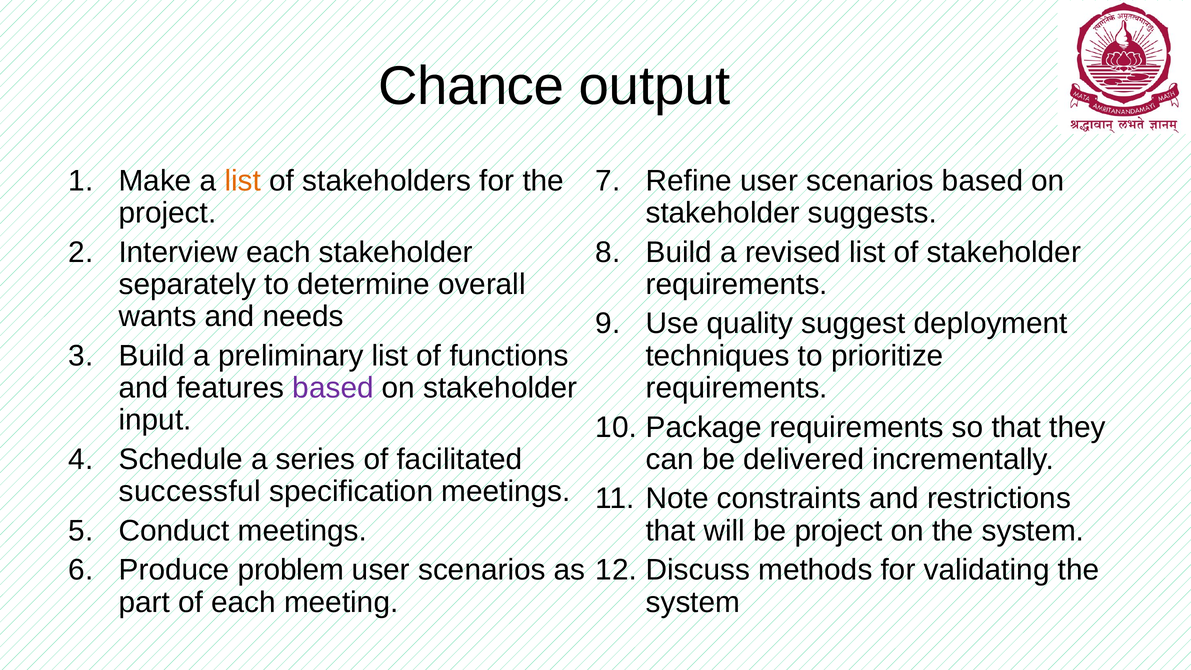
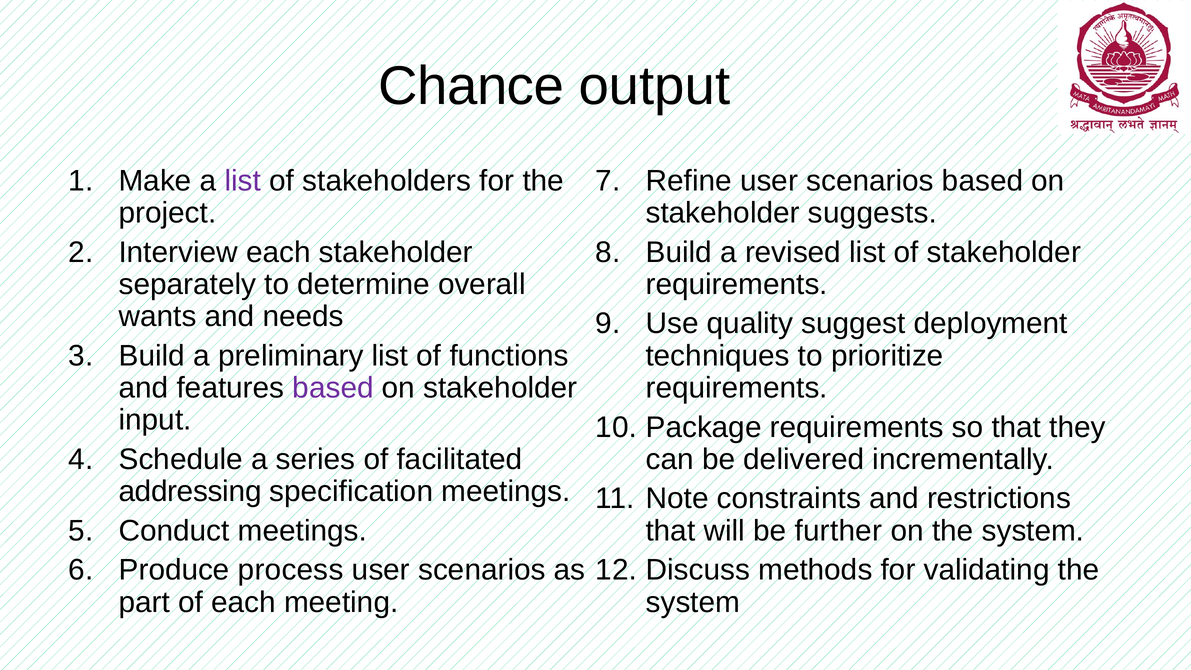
list colour: orange -> purple (243, 181)
successful: successful -> addressing (190, 492)
be project: project -> further (838, 531)
problem: problem -> process (291, 570)
